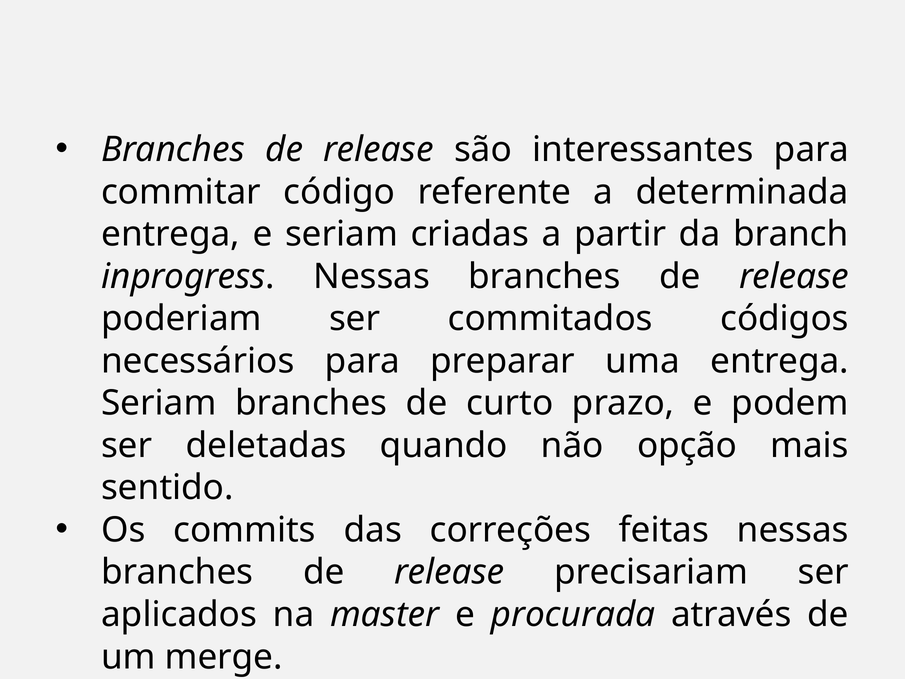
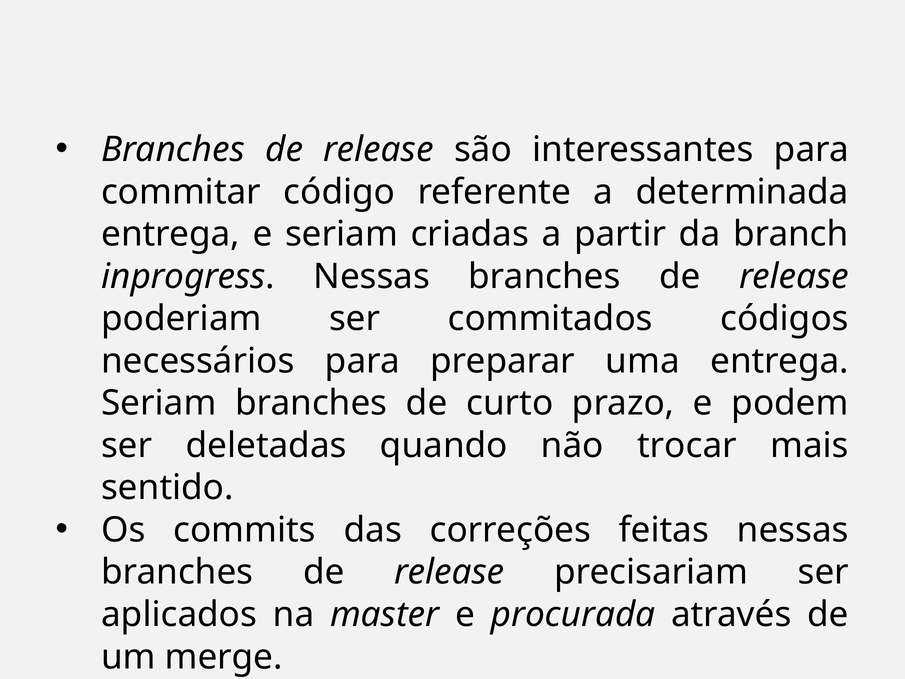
opção: opção -> trocar (687, 445)
